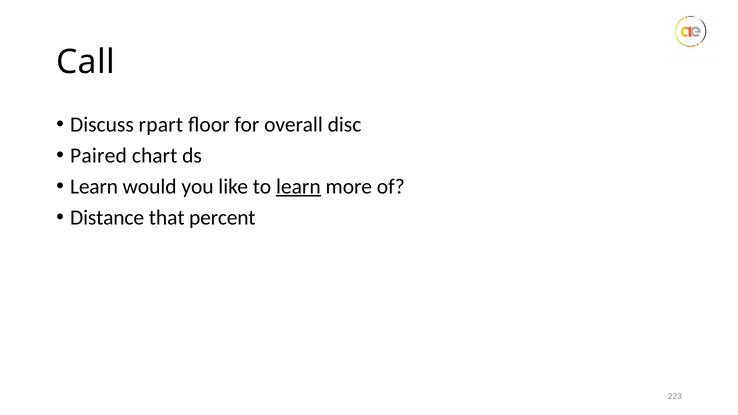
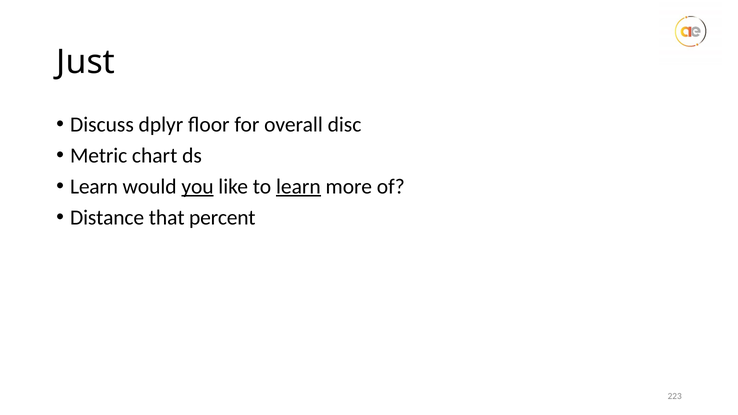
Call: Call -> Just (86, 62)
rpart: rpart -> dplyr (161, 125)
Paired: Paired -> Metric (99, 156)
you underline: none -> present (198, 187)
